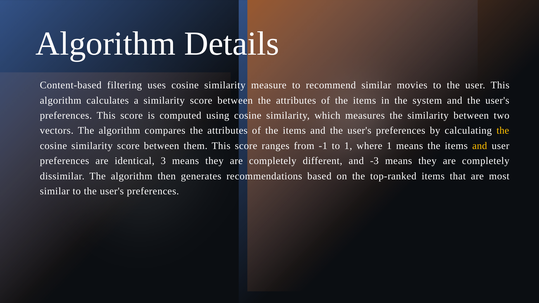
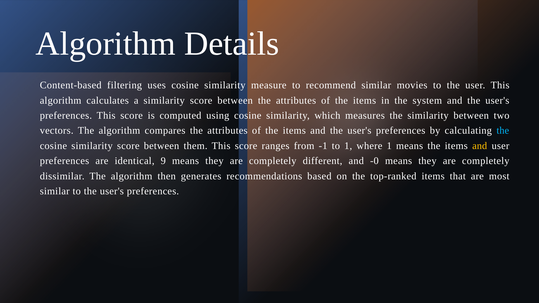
the colour: yellow -> light blue (503, 131)
3: 3 -> 9 (163, 161)
-3: -3 -> -0 (374, 161)
